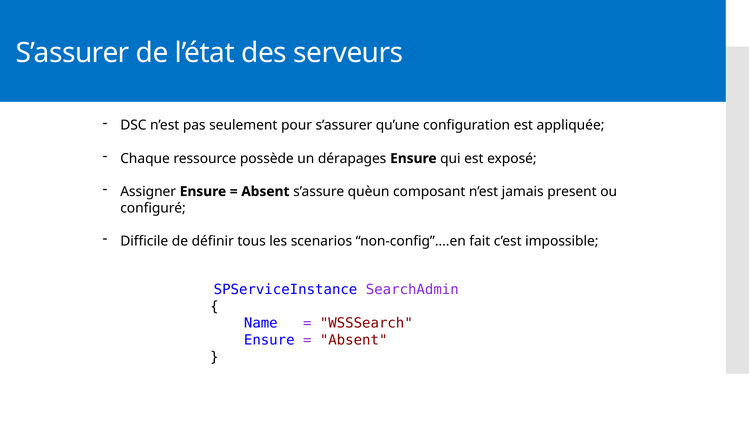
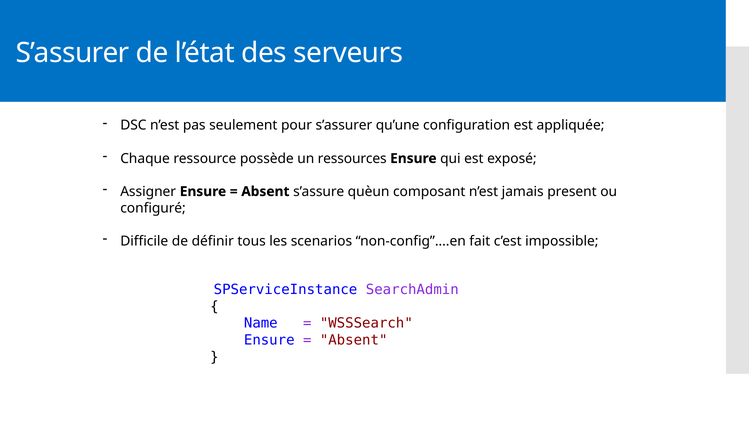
dérapages: dérapages -> ressources (352, 159)
